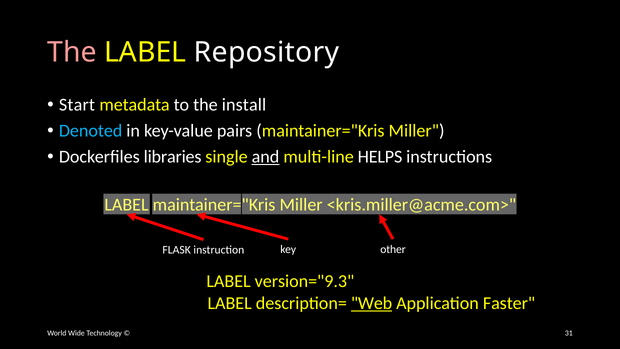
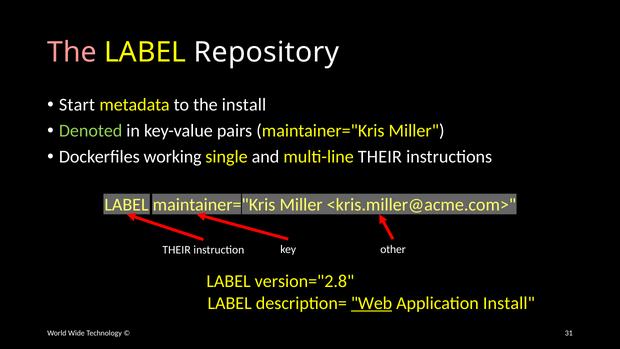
Denoted colour: light blue -> light green (91, 131)
libraries: libraries -> working (173, 157)
and underline: present -> none (266, 157)
multi-line HELPS: HELPS -> THEIR (380, 157)
FLASK: FLASK -> THEIR (177, 250)
version="9.3: version="9.3 -> version="2.8 (305, 281)
Application Faster: Faster -> Install (509, 303)
